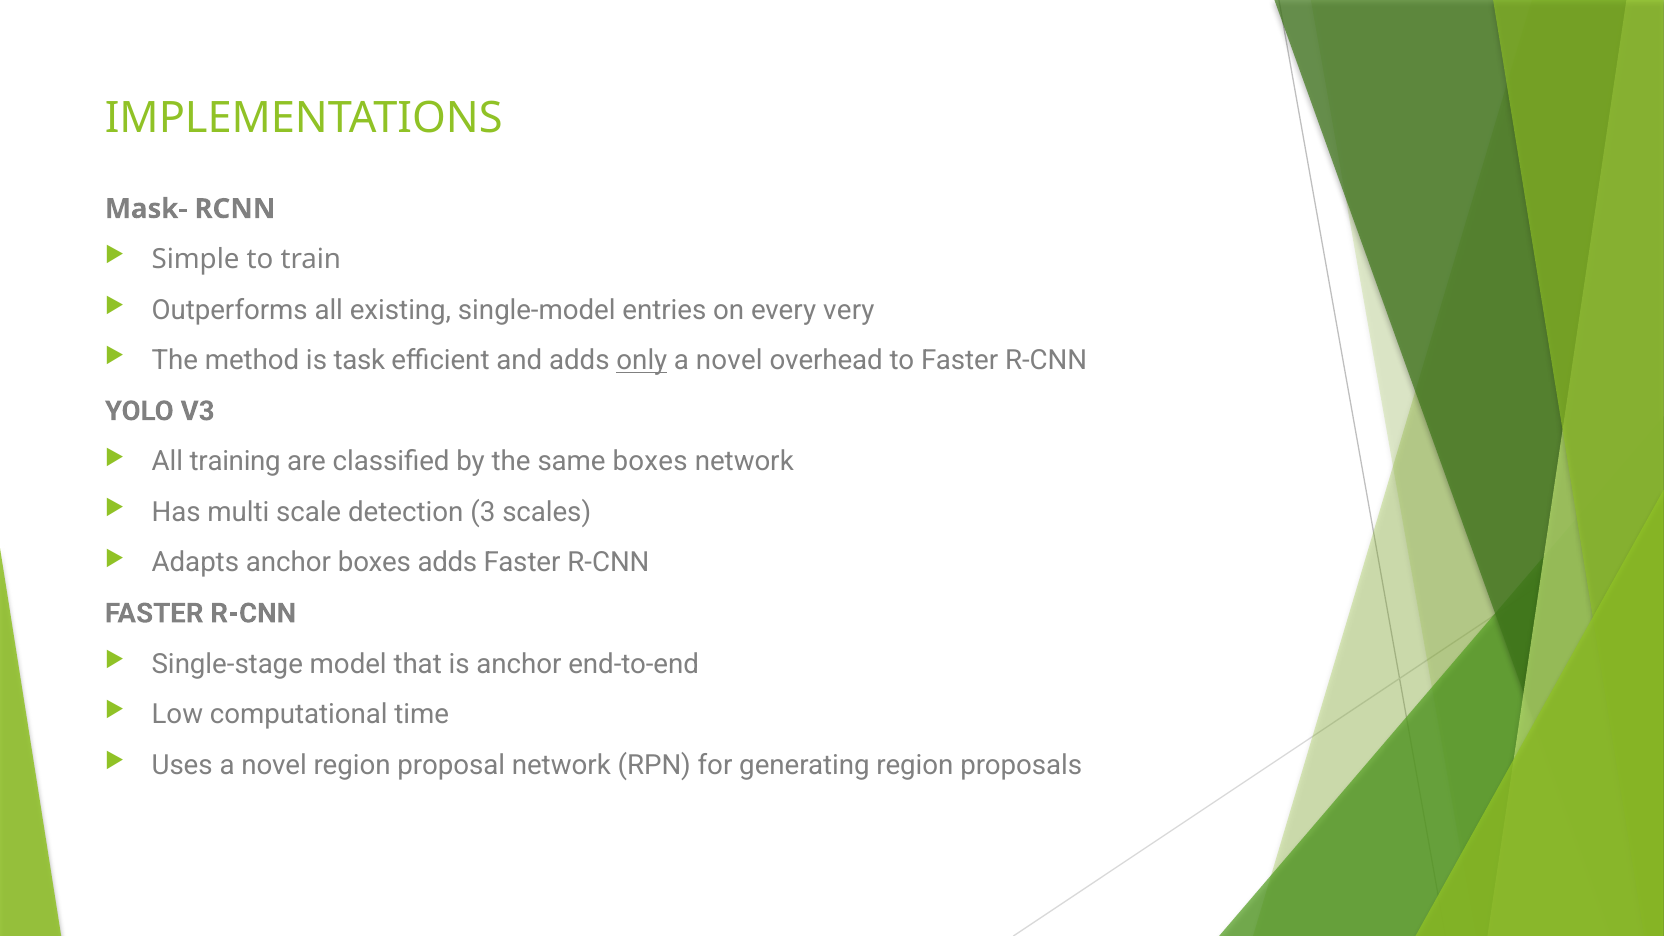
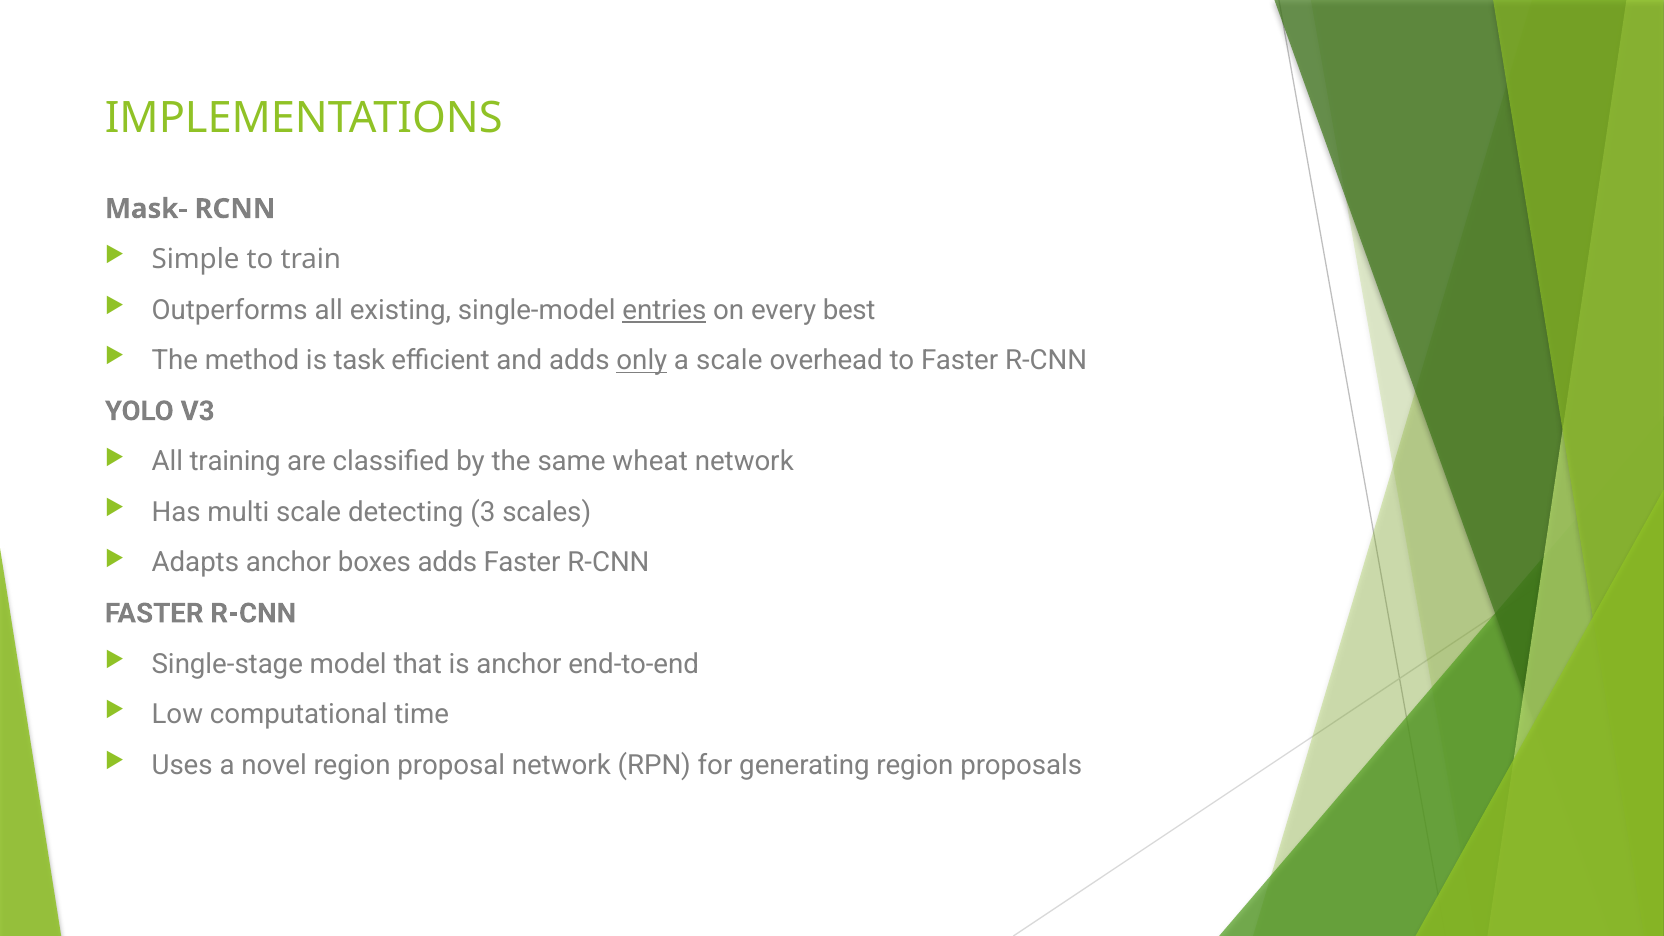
entries underline: none -> present (664, 310)
very: very -> best (849, 310)
novel: novel -> scale (729, 361)
same boxes: boxes -> wheat (650, 462)
detection: detection -> detecting (406, 512)
